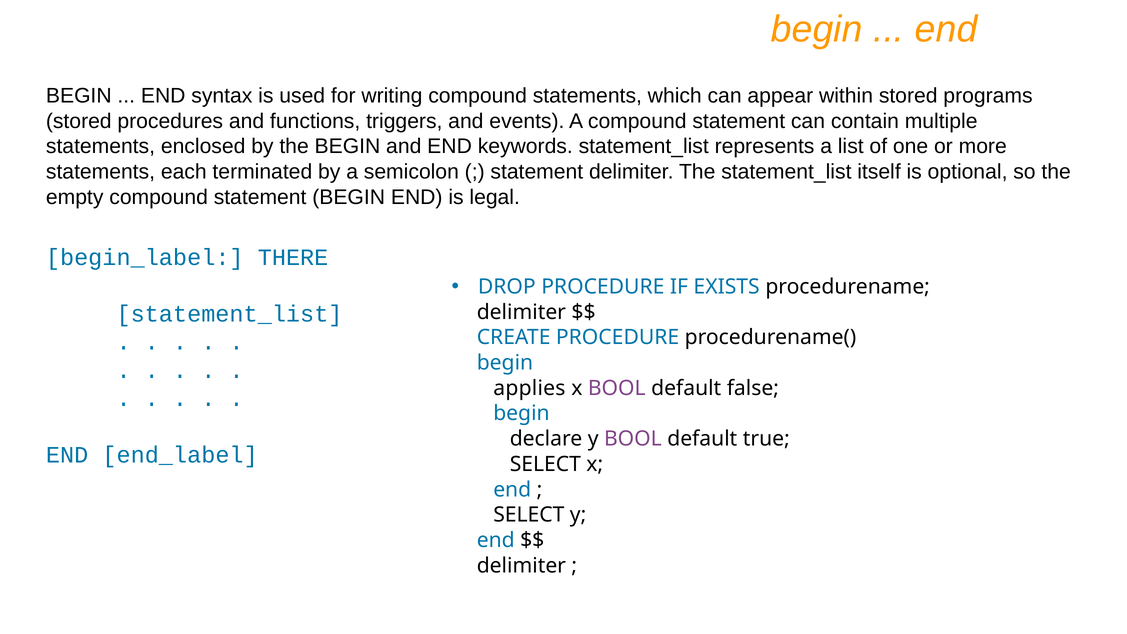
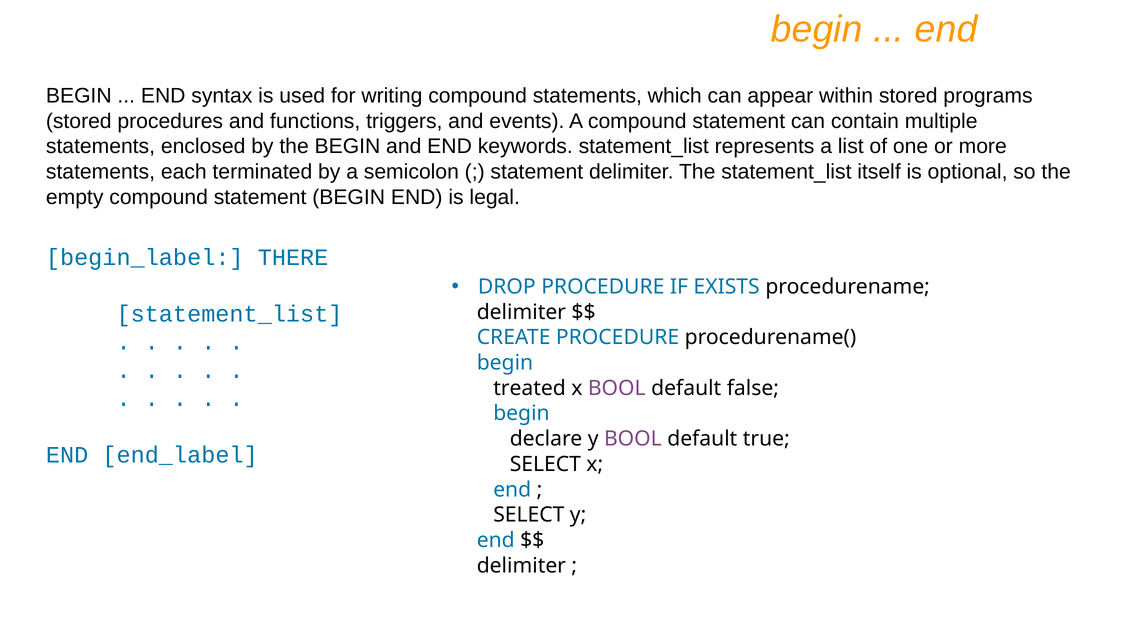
applies: applies -> treated (530, 388)
